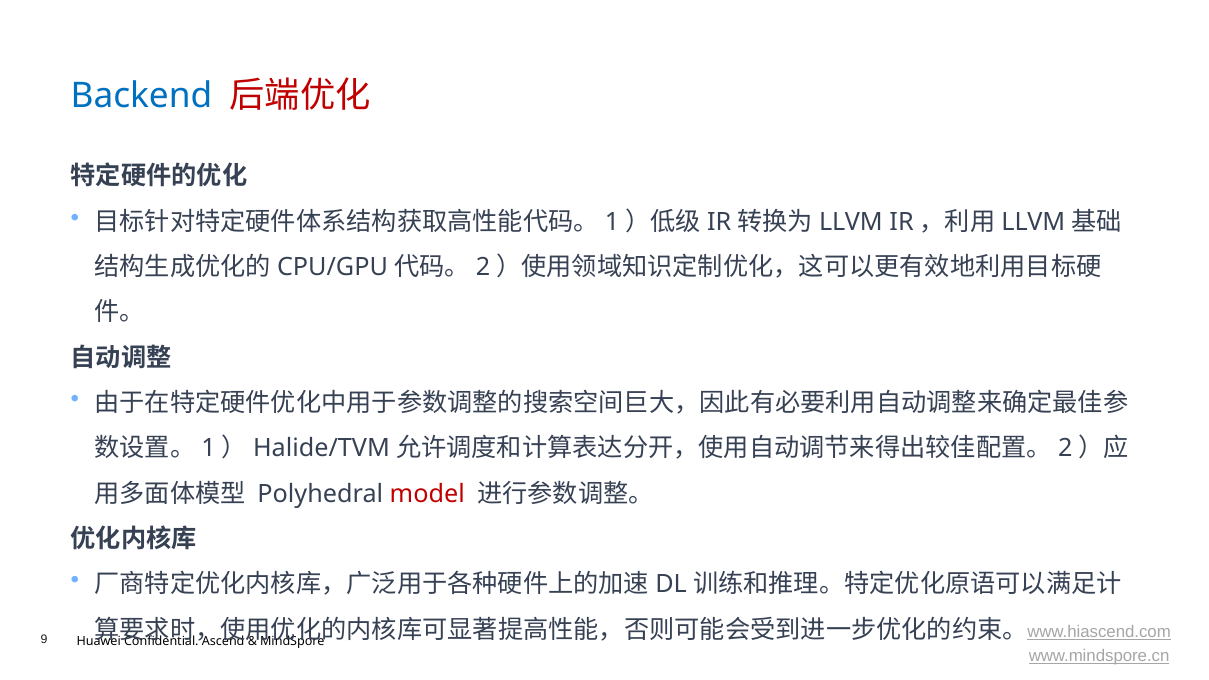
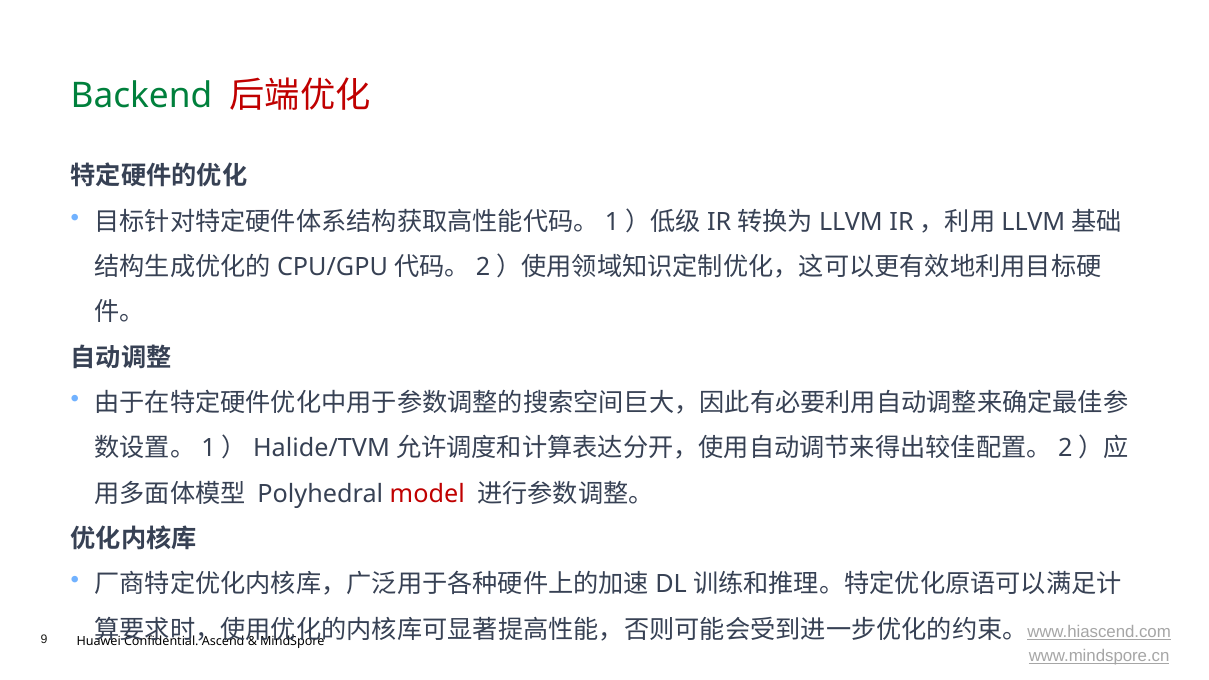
Backend colour: blue -> green (141, 95)
